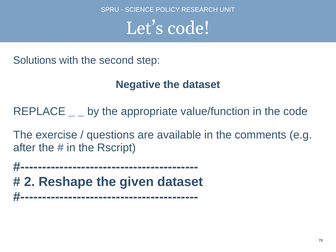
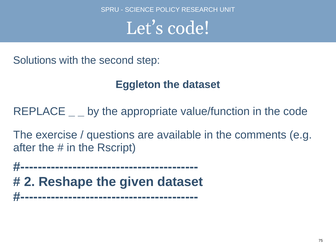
Negative: Negative -> Eggleton (138, 85)
